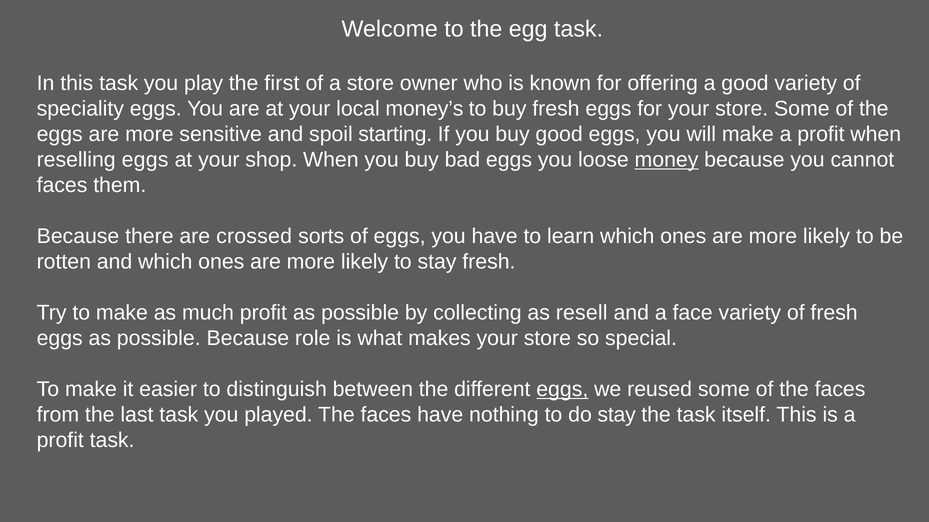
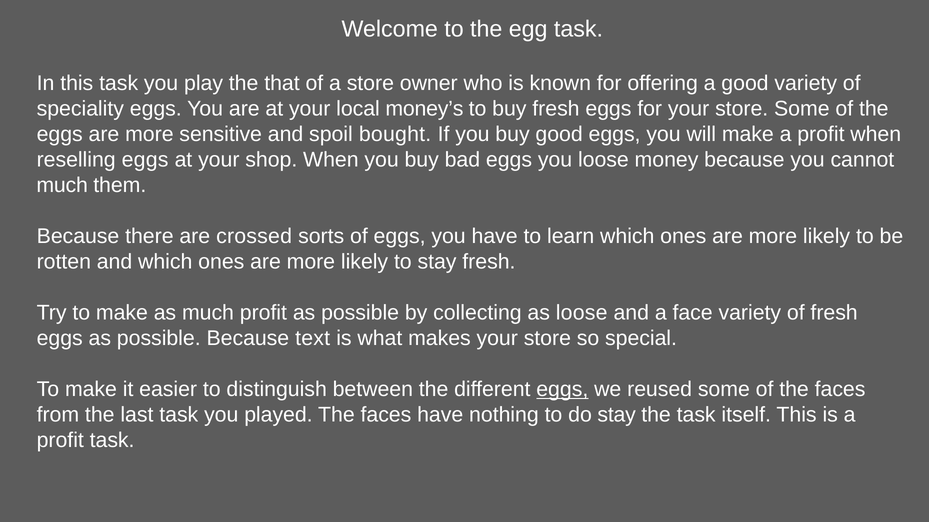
first: first -> that (282, 83)
starting: starting -> bought (395, 134)
money underline: present -> none (667, 160)
faces: faces -> much (62, 186)
as resell: resell -> loose (582, 313)
role: role -> text (313, 339)
